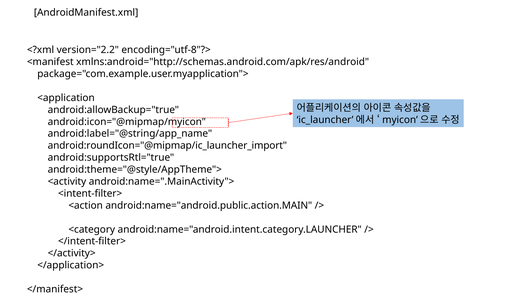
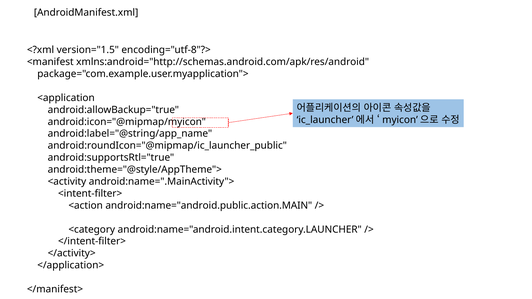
version="2.2: version="2.2 -> version="1.5 (88, 50)
android:roundIcon="@mipmap/ic_launcher_import: android:roundIcon="@mipmap/ic_launcher_import -> android:roundIcon="@mipmap/ic_launcher_public (167, 146)
